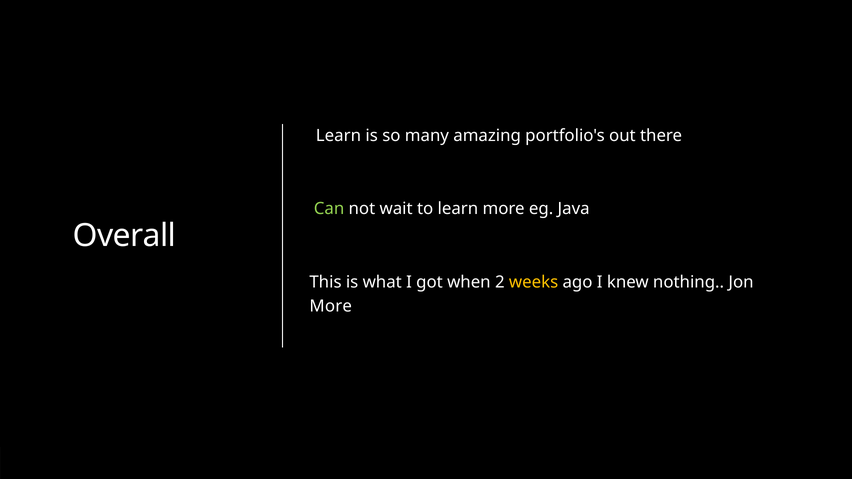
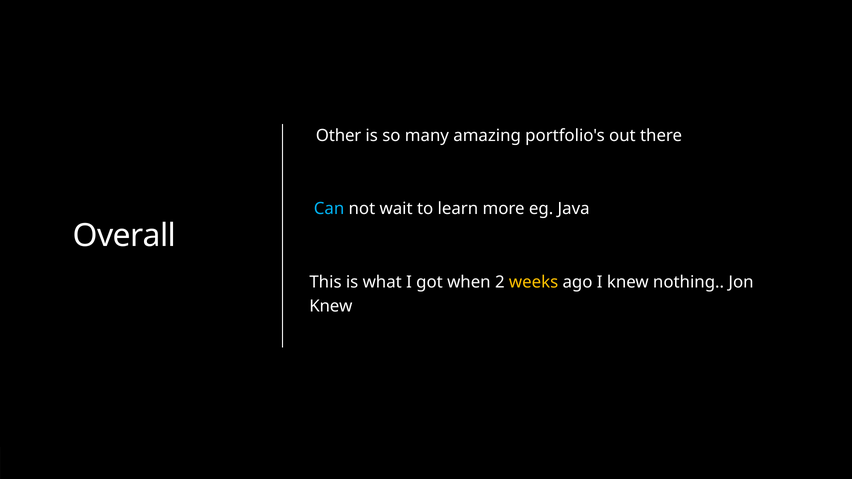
Learn: Learn -> Other (339, 136)
Can colour: light green -> light blue (329, 209)
More: More -> Knew (331, 306)
